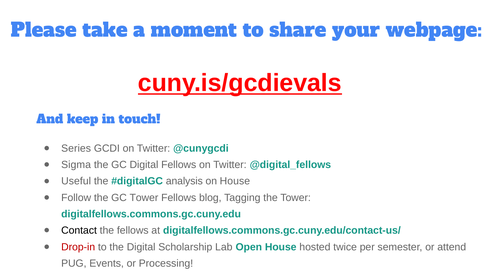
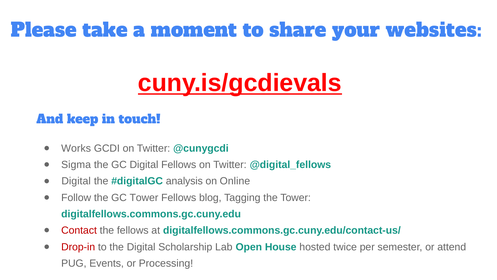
webpage: webpage -> websites (434, 30)
Series: Series -> Works (76, 148)
Useful: Useful -> Digital (76, 181)
on House: House -> Online (235, 181)
Contact colour: black -> red (79, 230)
